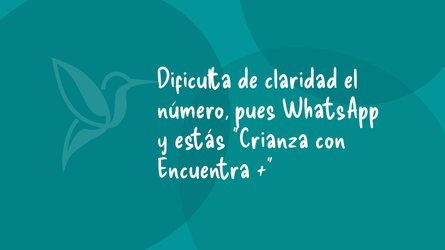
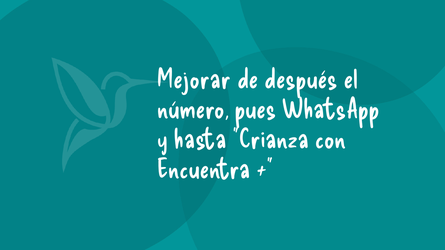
Dificulta: Dificulta -> Mejorar (194, 79)
claridad: claridad -> después (301, 79)
estás: estás -> hasta (200, 139)
